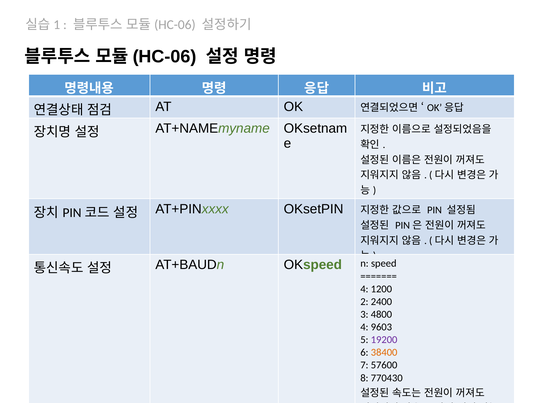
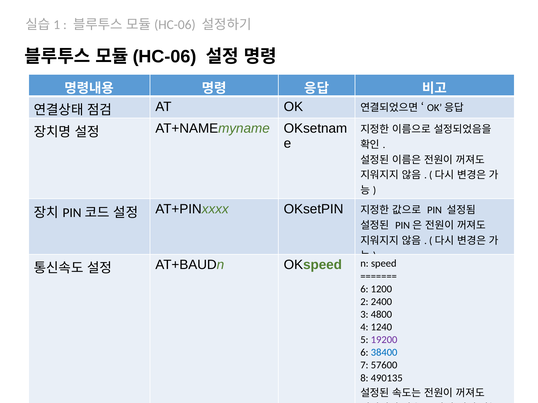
4: 4 -> 6 (364, 289)
9603: 9603 -> 1240 (381, 327)
38400 colour: orange -> blue (384, 353)
770430: 770430 -> 490135 (387, 378)
